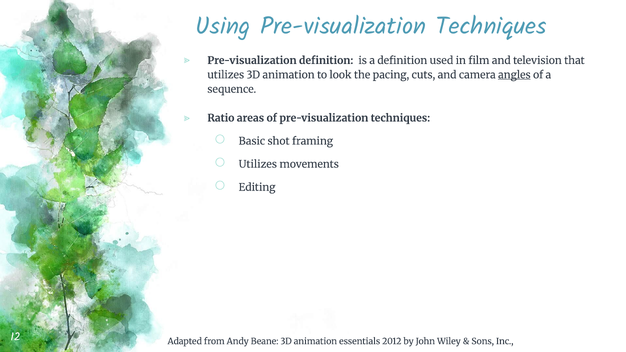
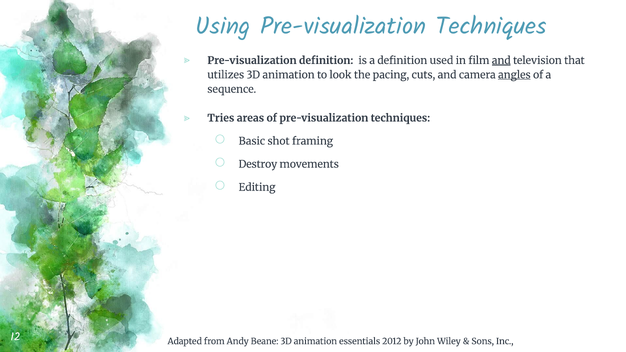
and underline: none -> present (501, 61)
Ratio: Ratio -> Tries (221, 118)
Utilizes: Utilizes -> Destroy (258, 164)
